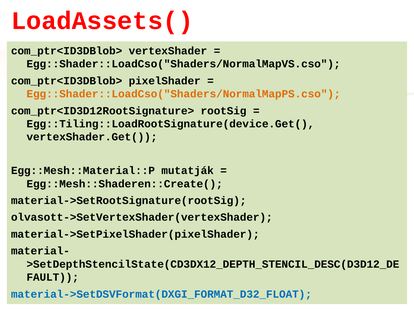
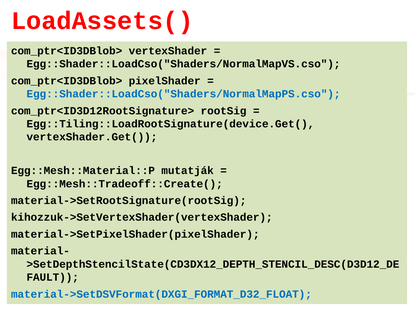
Egg::Shader::LoadCso("Shaders/NormalMapPS.cso colour: orange -> blue (184, 94)
Egg::Mesh::Shaderen::Create(: Egg::Mesh::Shaderen::Create( -> Egg::Mesh::Tradeoff::Create( (125, 183)
olvasott->SetVertexShader(vertexShader: olvasott->SetVertexShader(vertexShader -> kihozzuk->SetVertexShader(vertexShader (142, 217)
